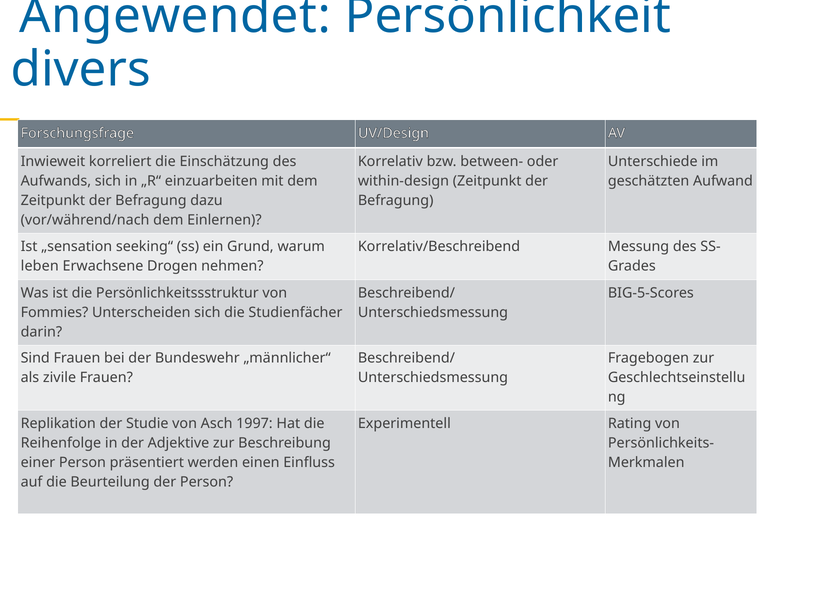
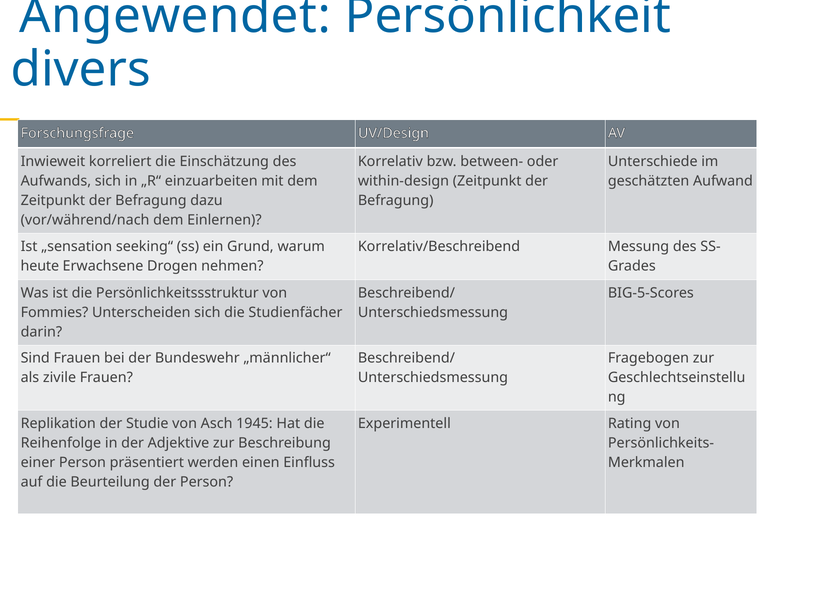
leben: leben -> heute (40, 266)
1997: 1997 -> 1945 (254, 424)
